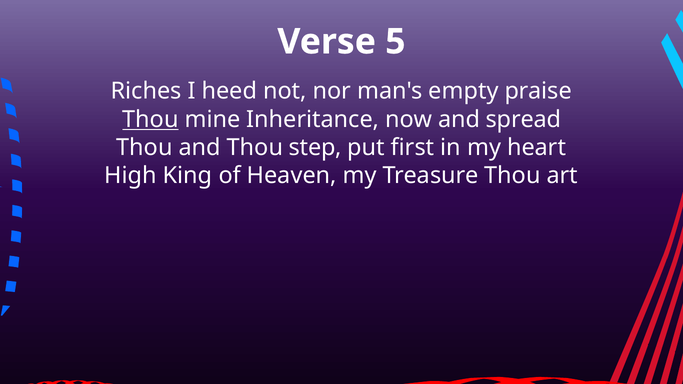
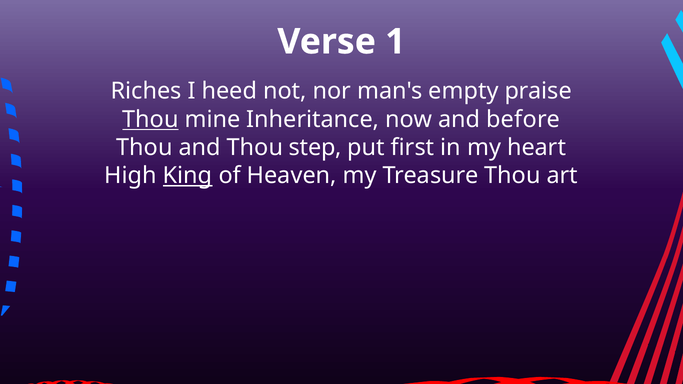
5: 5 -> 1 (395, 42)
spread: spread -> before (523, 119)
King underline: none -> present (188, 176)
